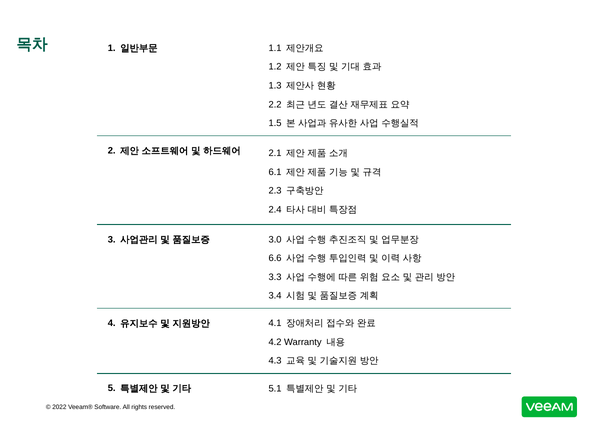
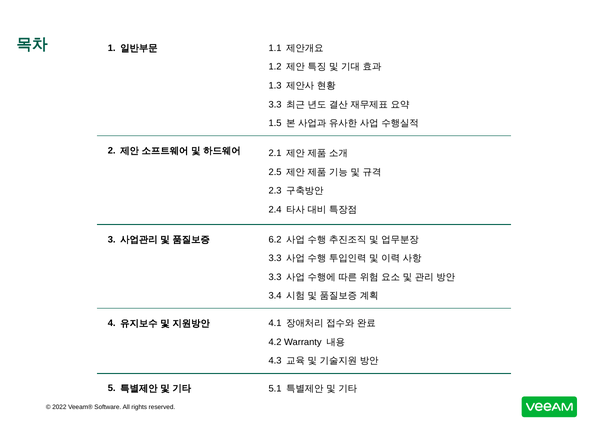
2.2: 2.2 -> 3.3 (275, 104)
6.1: 6.1 -> 2.5 (275, 172)
3.0: 3.0 -> 6.2 (275, 239)
6.6: 6.6 -> 3.3 (275, 258)
